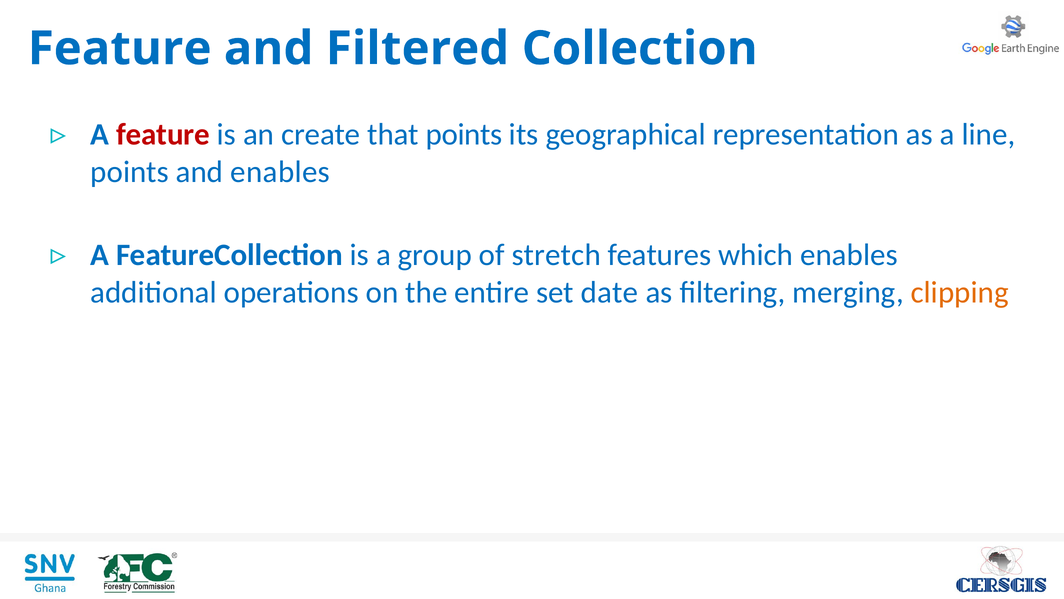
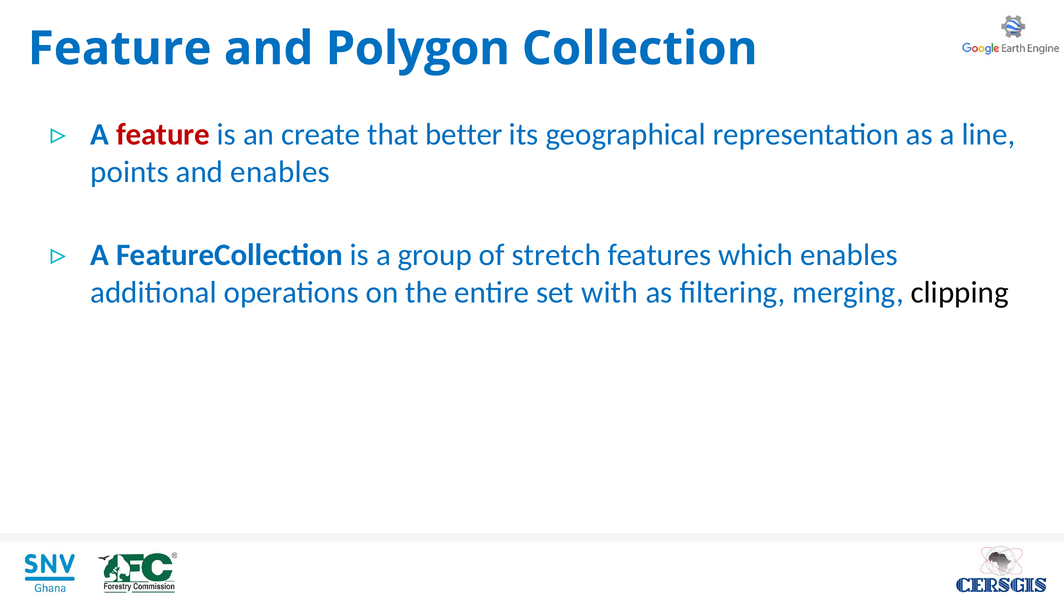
Filtered: Filtered -> Polygon (418, 49)
that points: points -> better (464, 134)
date: date -> with (610, 292)
clipping colour: orange -> black (960, 292)
